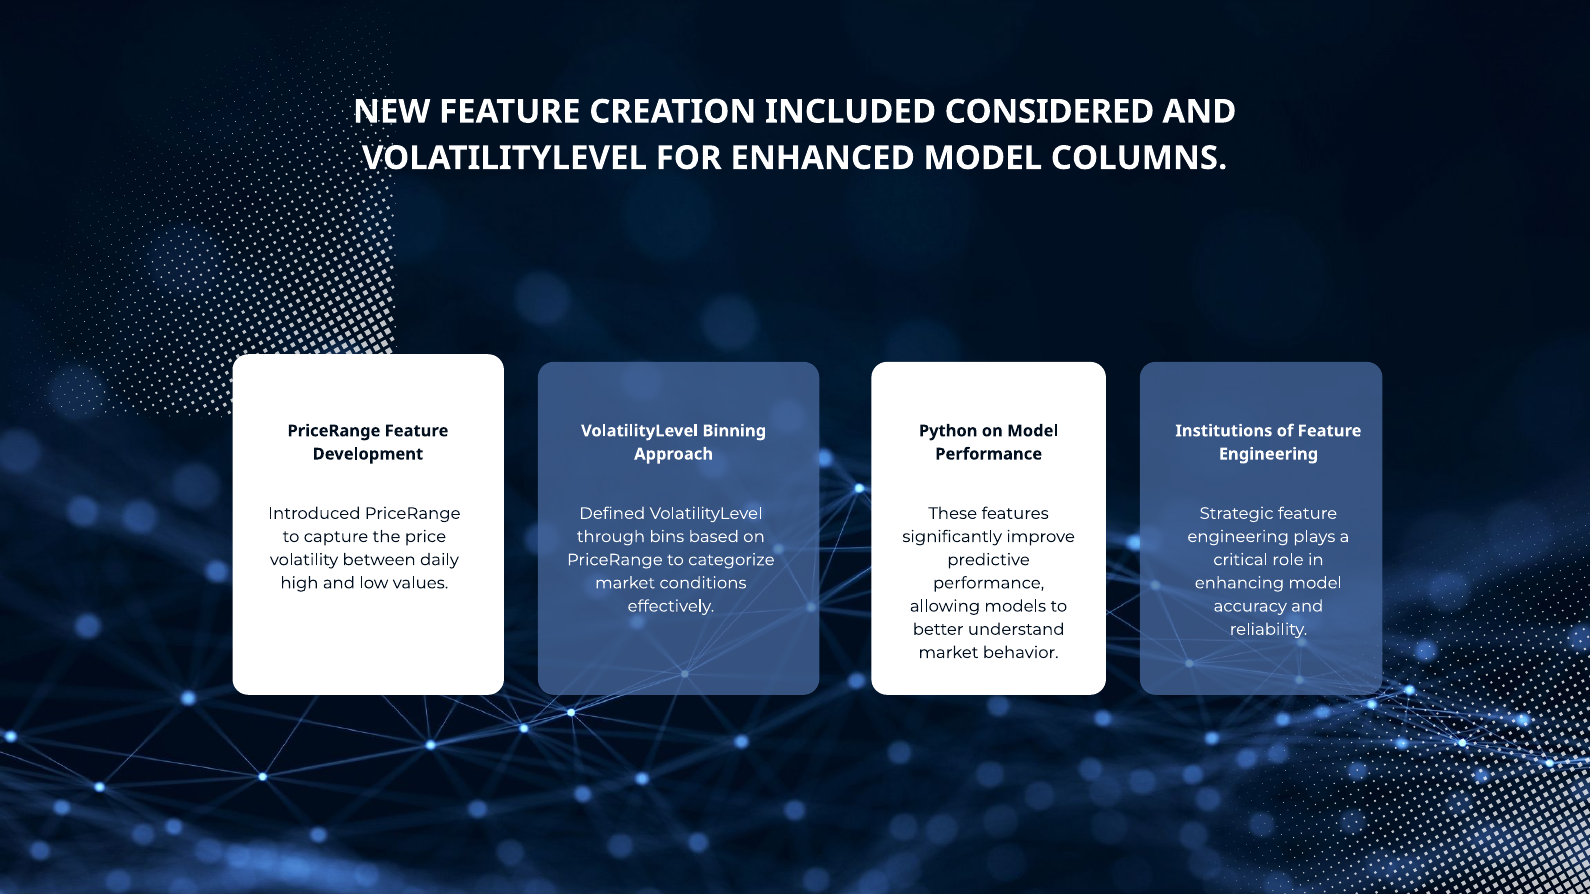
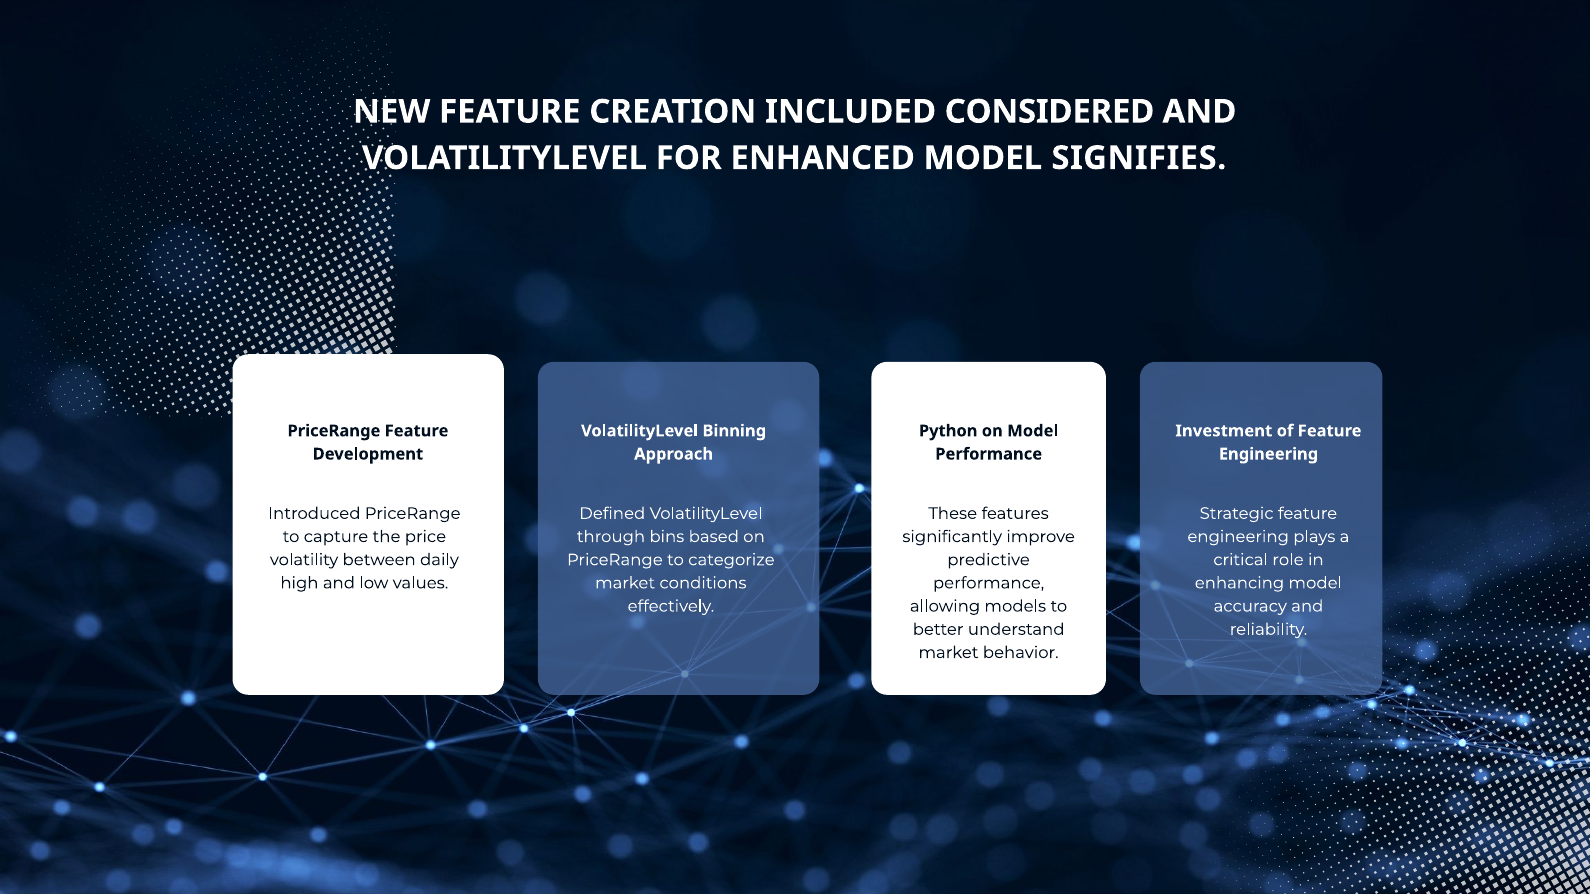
COLUMNS: COLUMNS -> SIGNIFIES (1139, 158)
Institutions: Institutions -> Investment (1224, 431)
